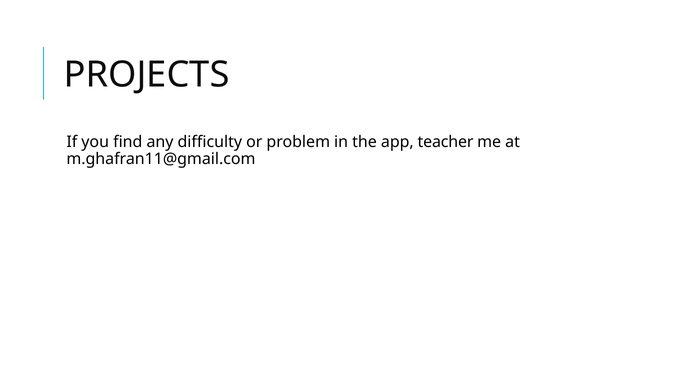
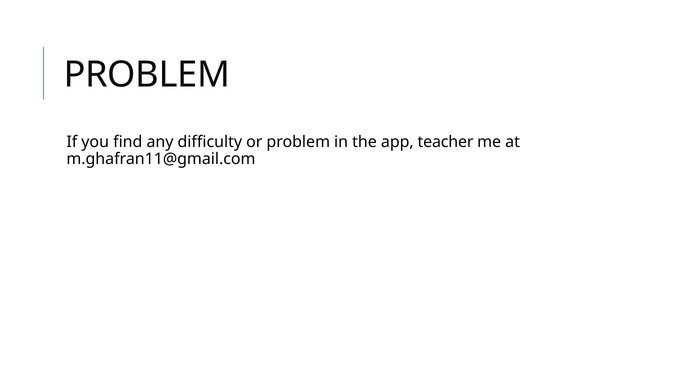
PROJECTS: PROJECTS -> PROBLEM (147, 75)
